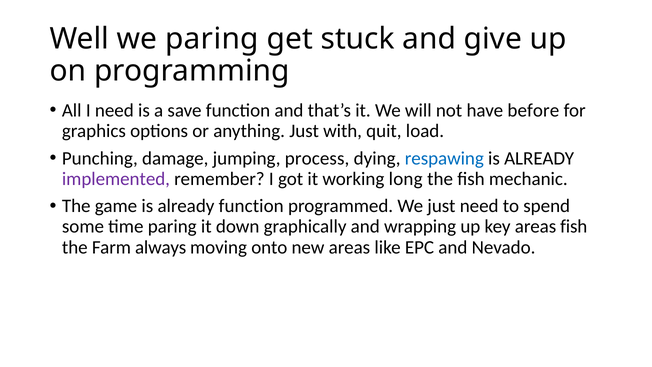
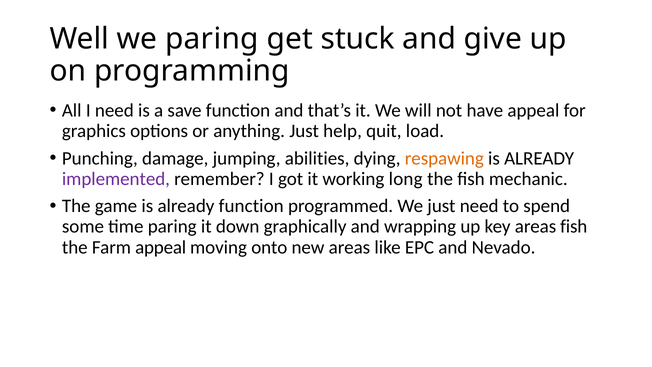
have before: before -> appeal (533, 110)
with: with -> help (343, 131)
process: process -> abilities (317, 158)
respawing colour: blue -> orange (444, 158)
Farm always: always -> appeal (161, 247)
